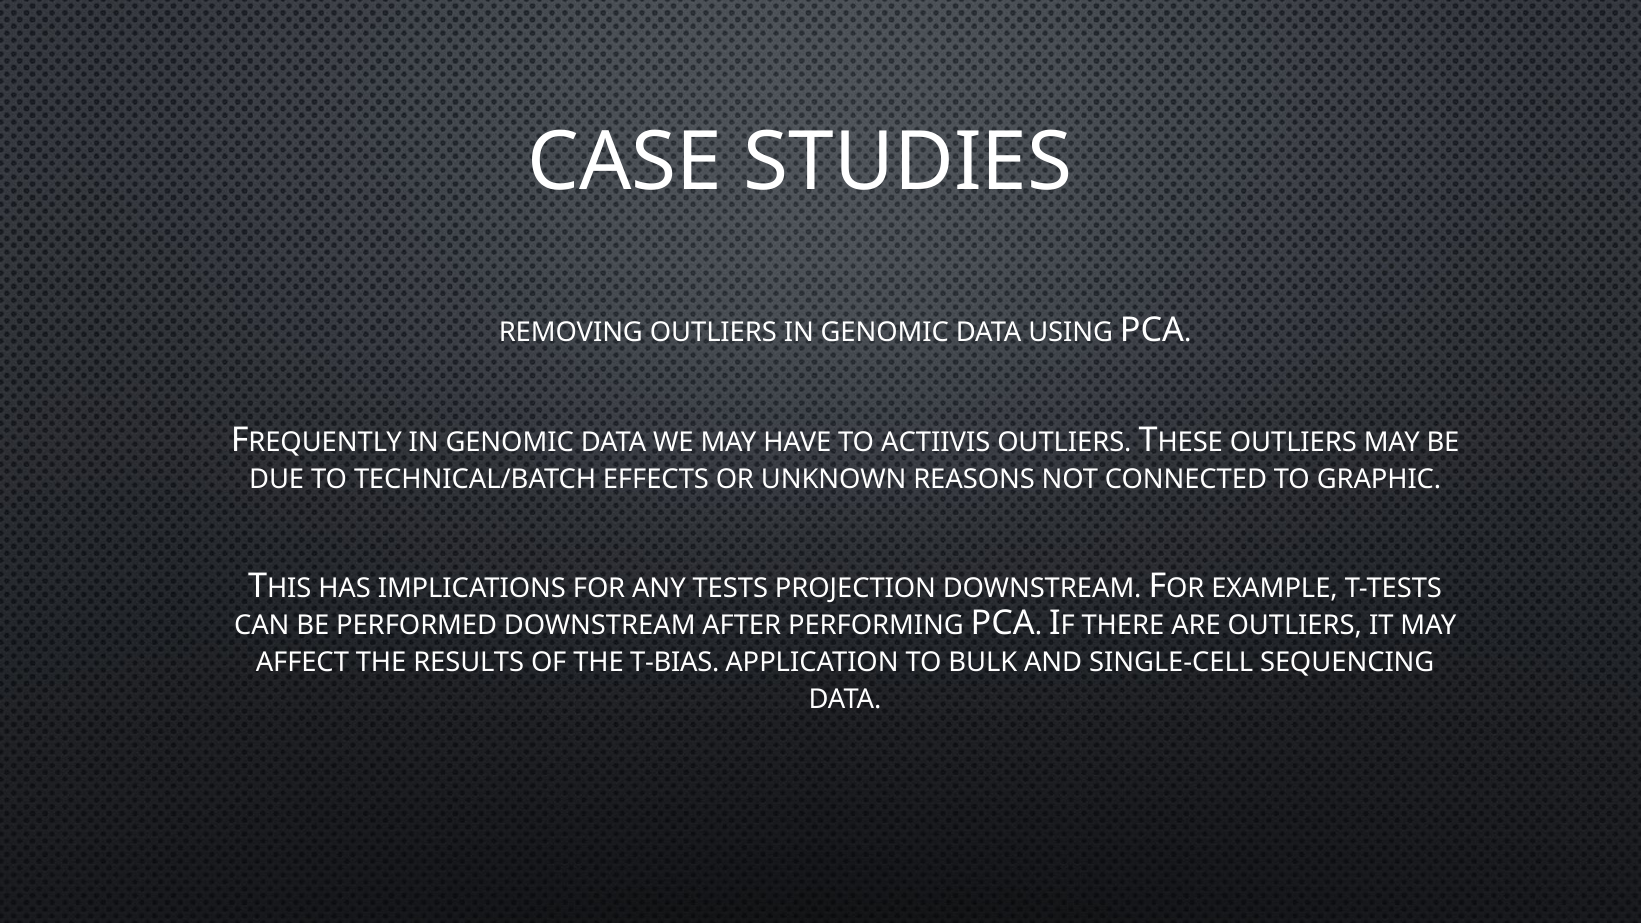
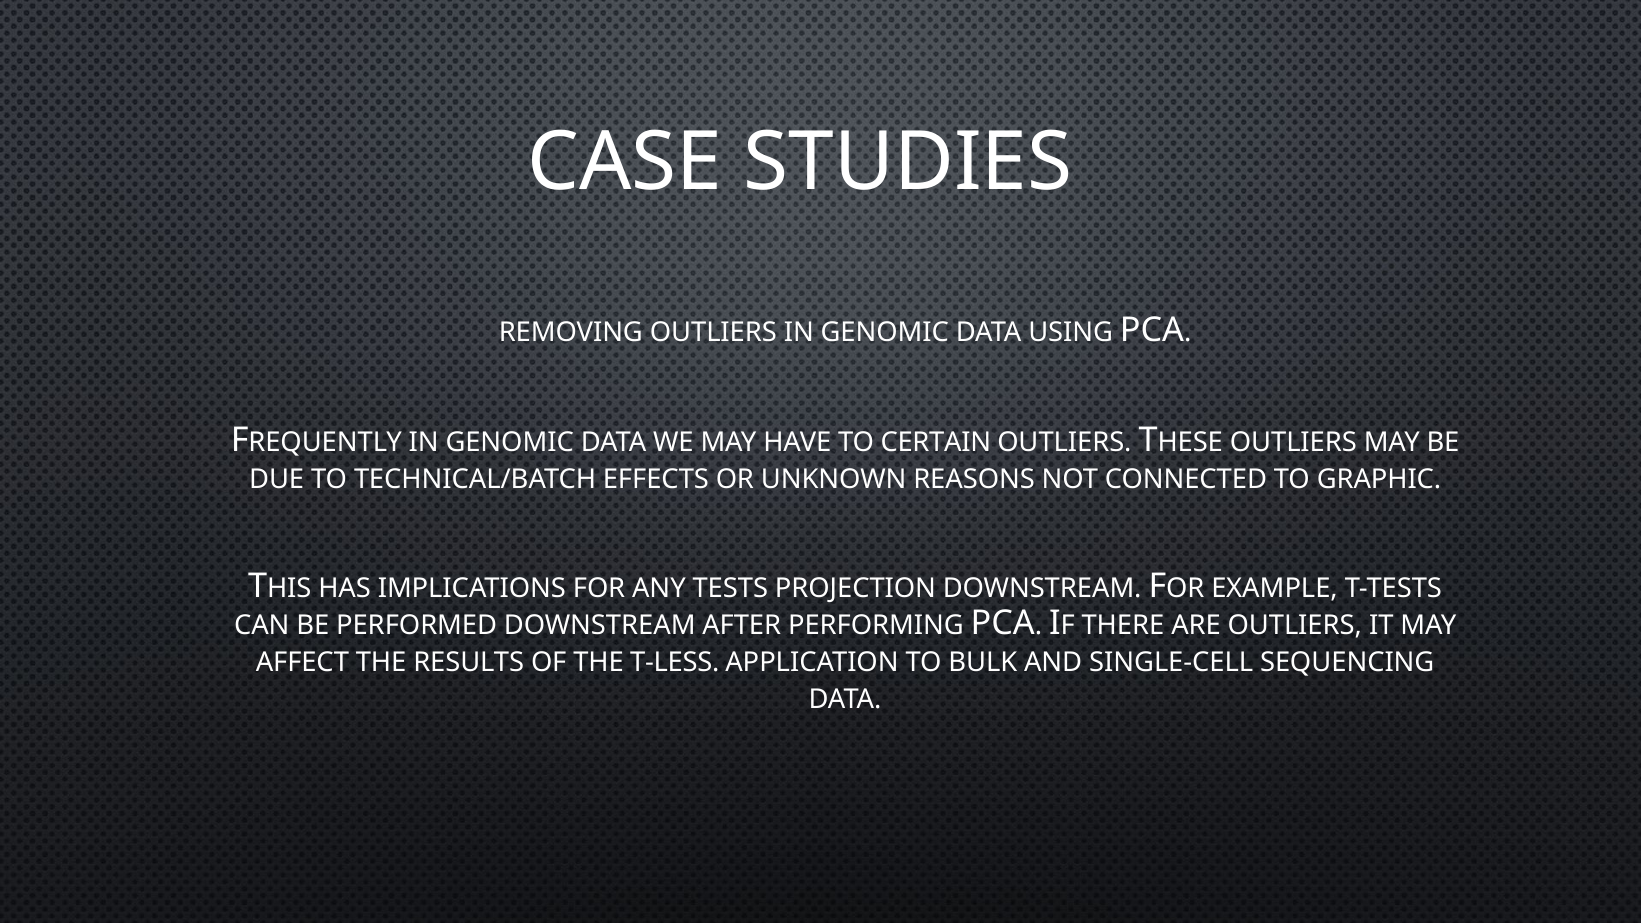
ACTIIVIS: ACTIIVIS -> CERTAIN (936, 442)
T-BIAS: T-BIAS -> T-LESS (675, 662)
